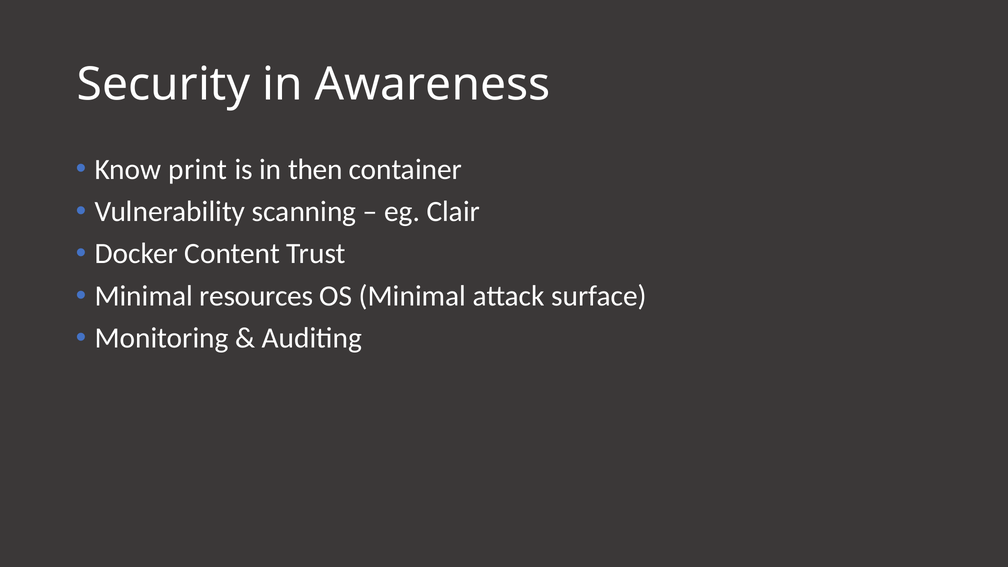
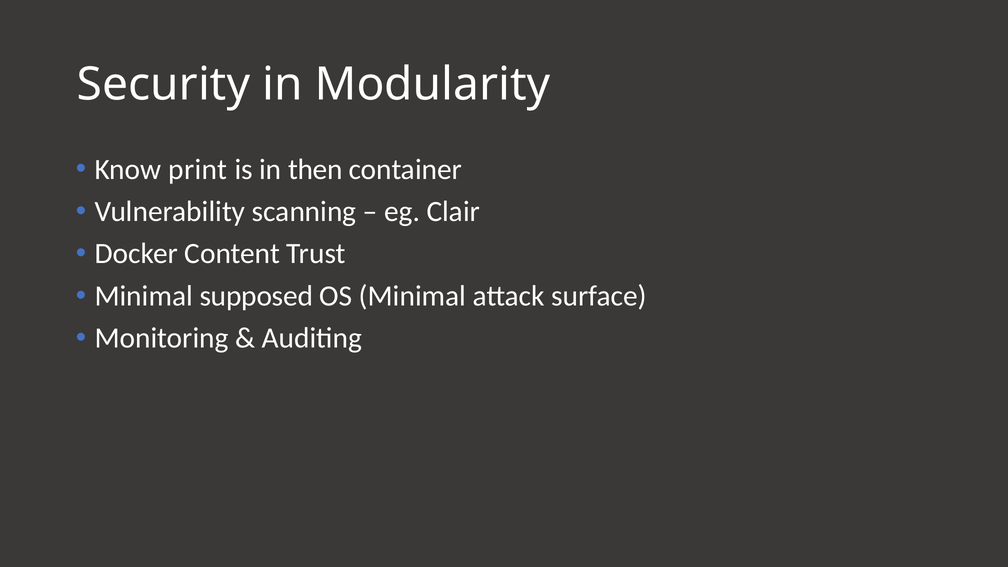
Awareness: Awareness -> Modularity (433, 85)
resources: resources -> supposed (256, 296)
